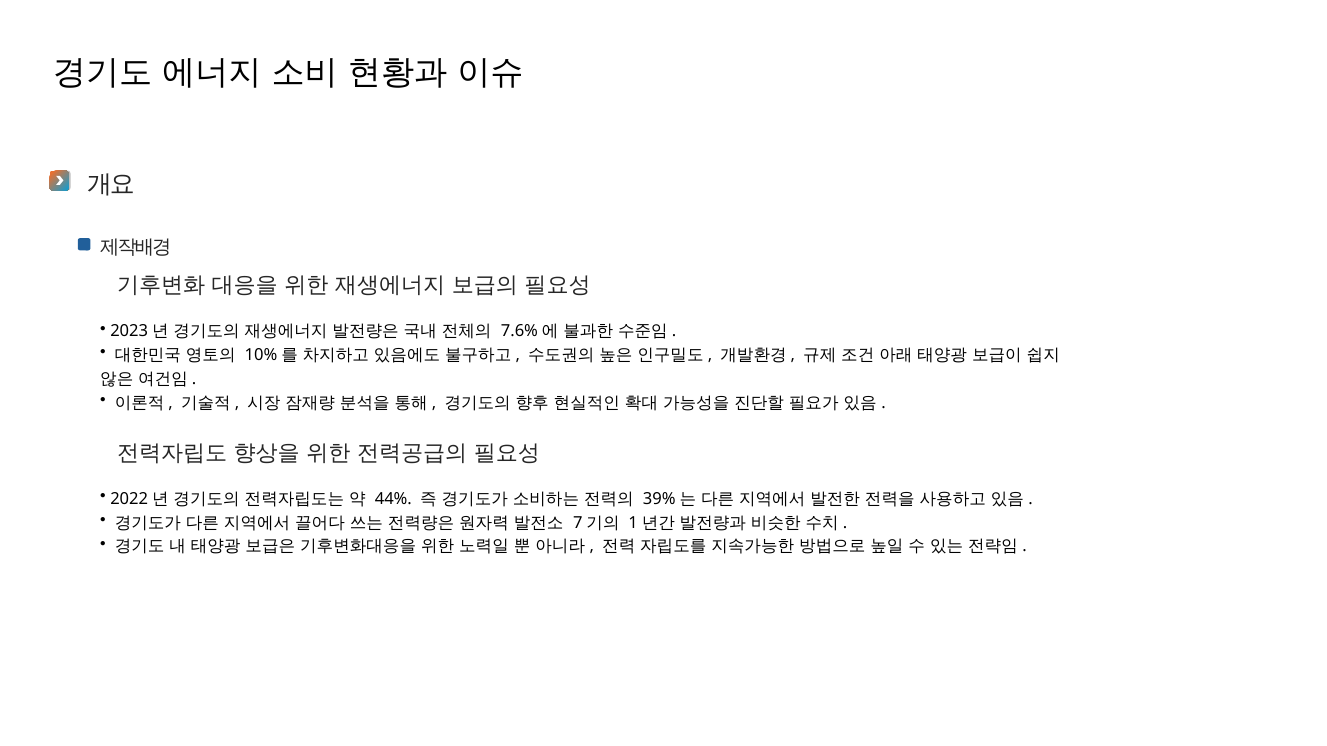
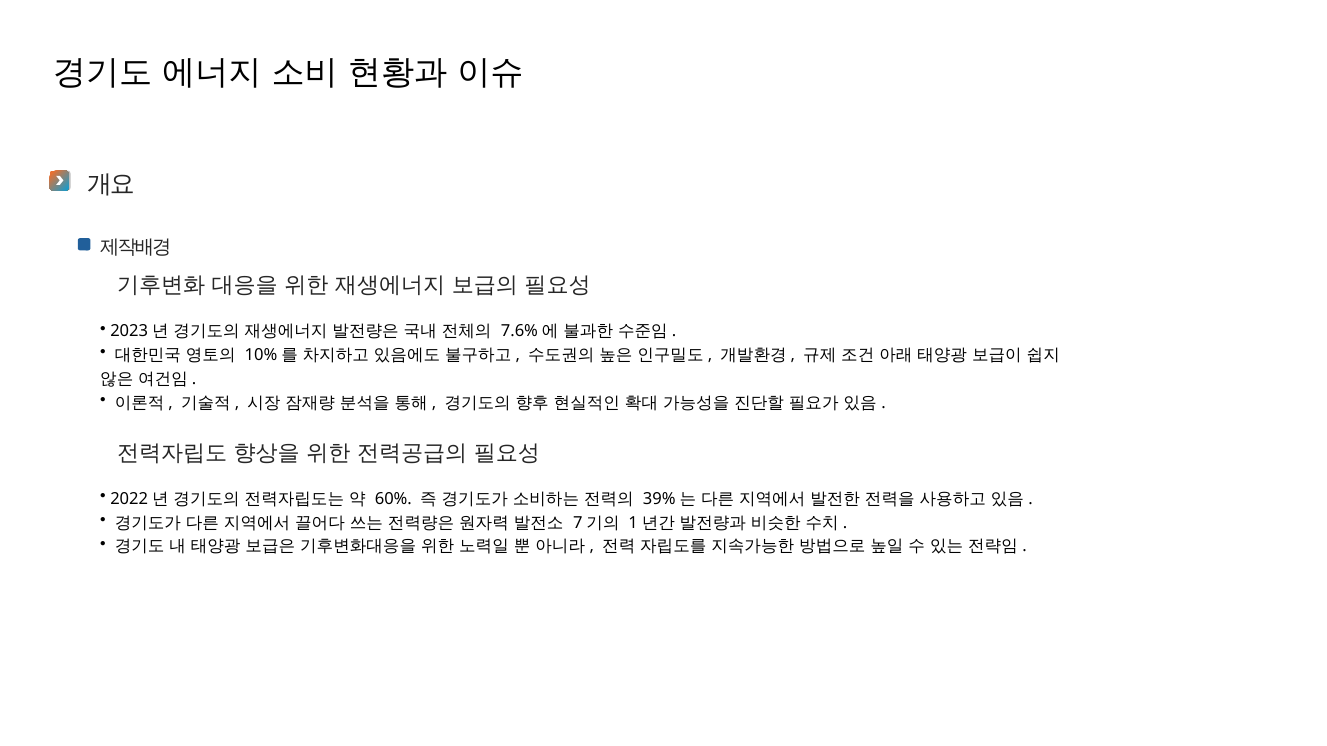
44%: 44% -> 60% (393, 499)
